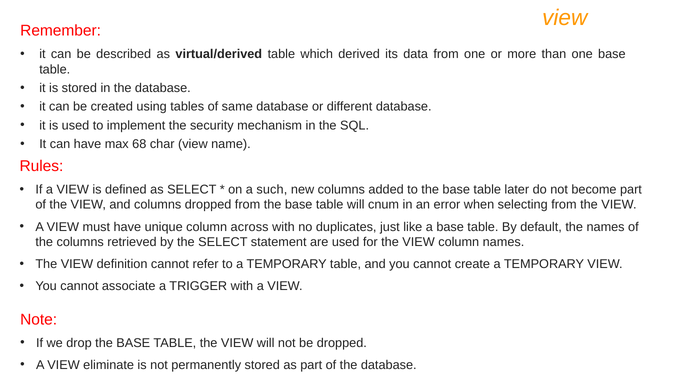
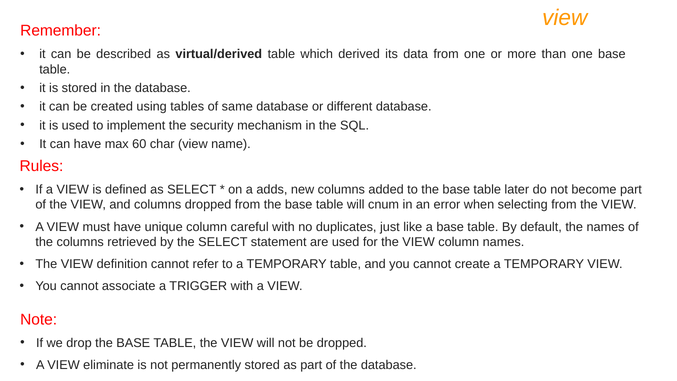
68: 68 -> 60 (139, 144)
such: such -> adds (272, 189)
across: across -> careful (250, 227)
